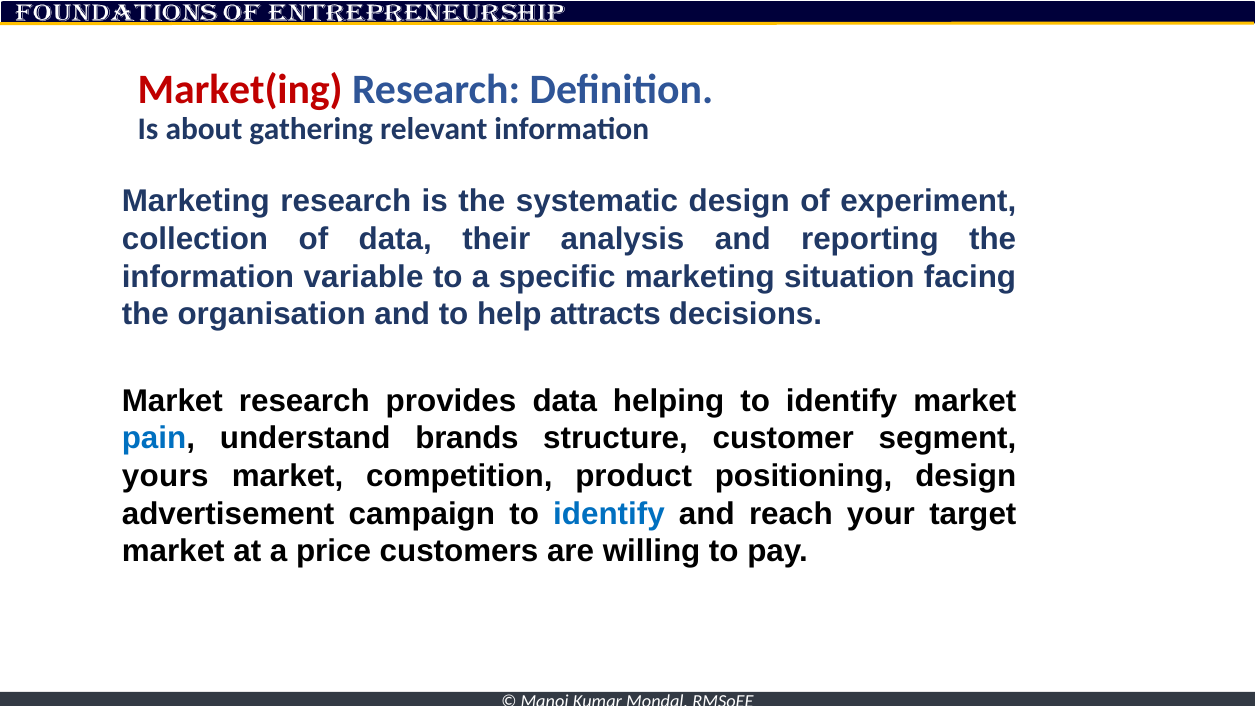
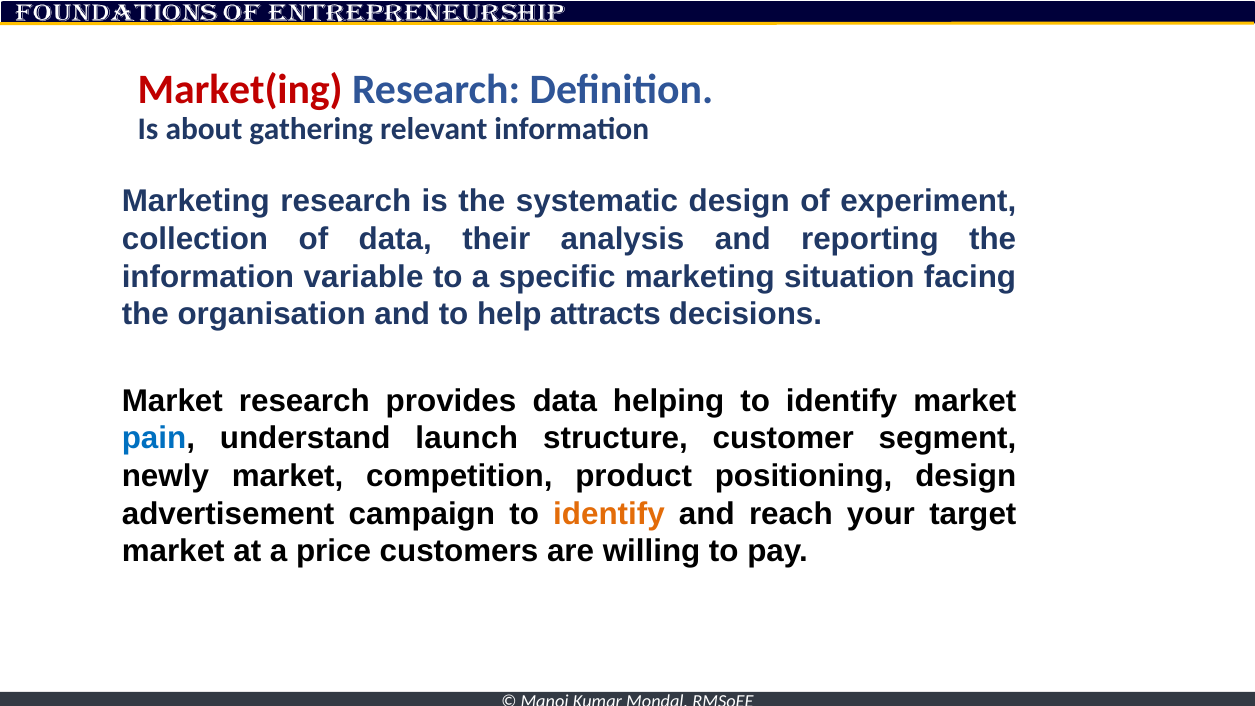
brands: brands -> launch (467, 438)
yours: yours -> newly (165, 476)
identify colour: blue -> orange (609, 514)
